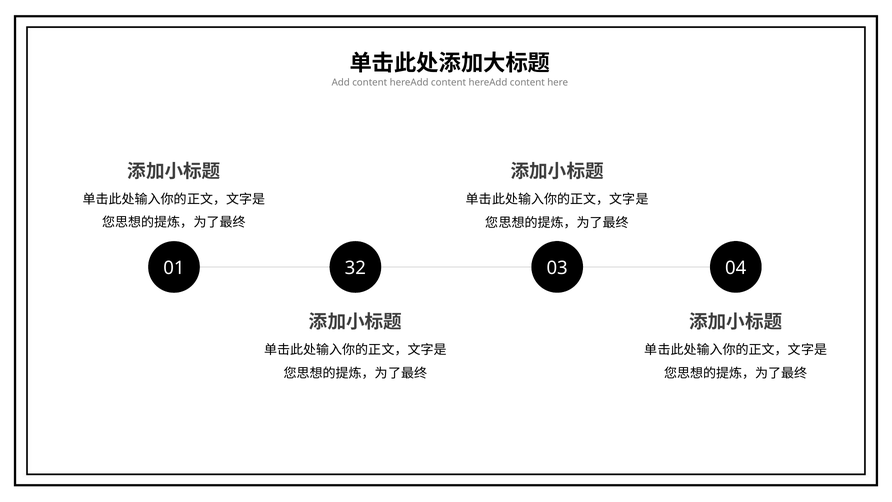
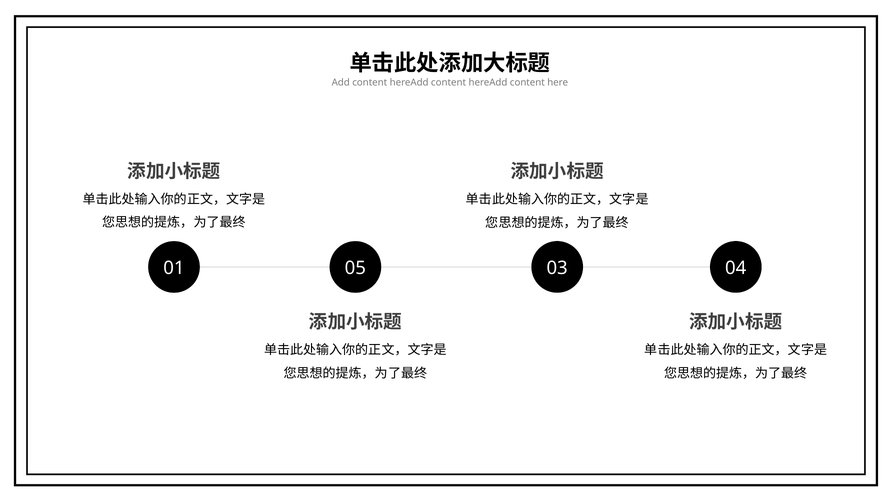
32: 32 -> 05 (355, 268)
